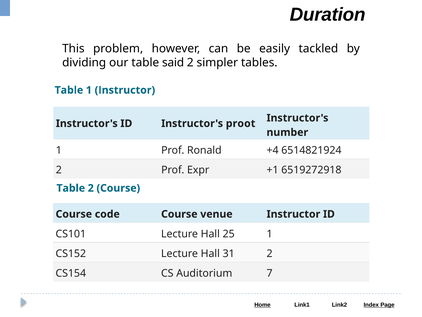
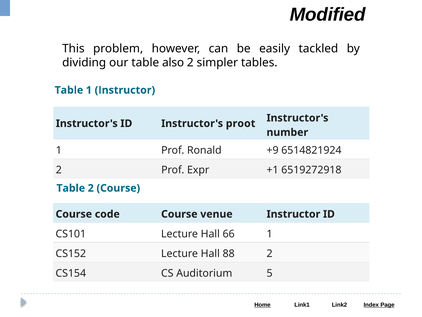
Duration: Duration -> Modified (328, 15)
said: said -> also (173, 63)
+4: +4 -> +9 (273, 150)
25: 25 -> 66 (229, 234)
31: 31 -> 88 (229, 253)
7: 7 -> 5 (270, 273)
